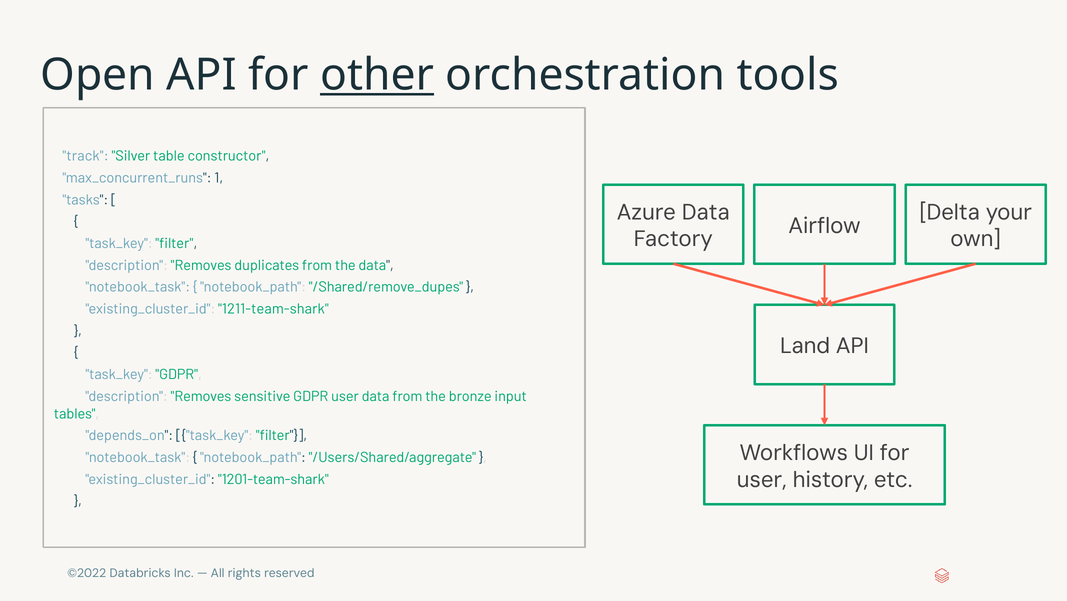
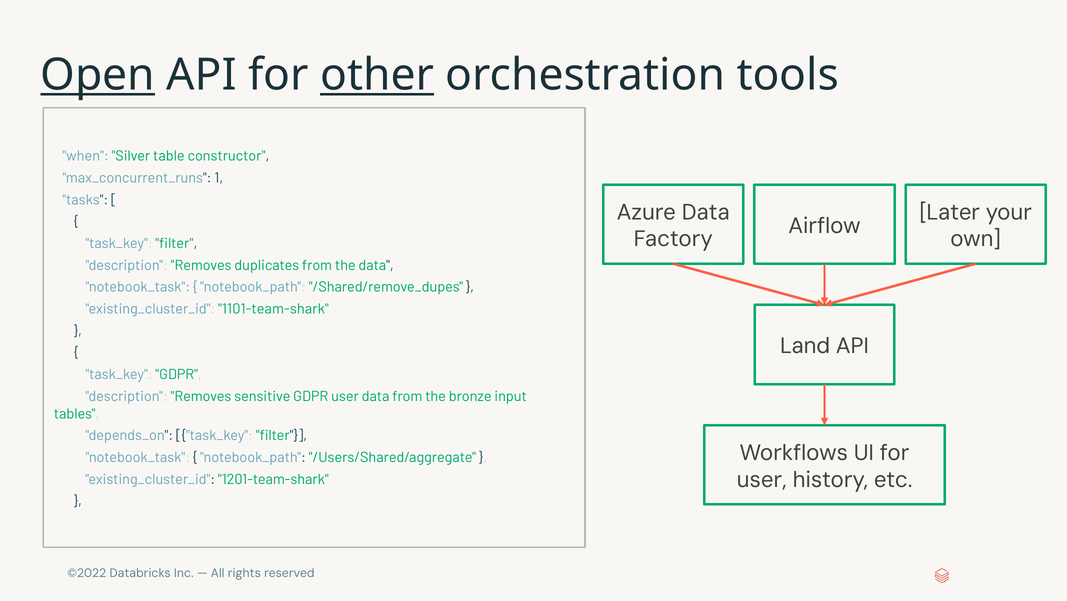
Open underline: none -> present (98, 75)
track: track -> when (86, 156)
Delta: Delta -> Later (950, 212)
1211-team-shark: 1211-team-shark -> 1101-team-shark (273, 309)
